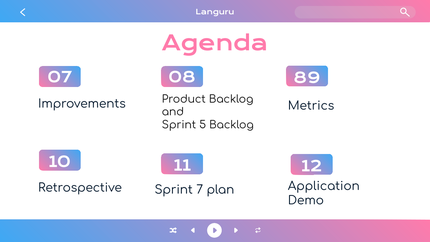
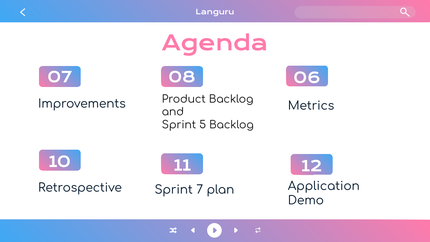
89: 89 -> 06 (307, 78)
